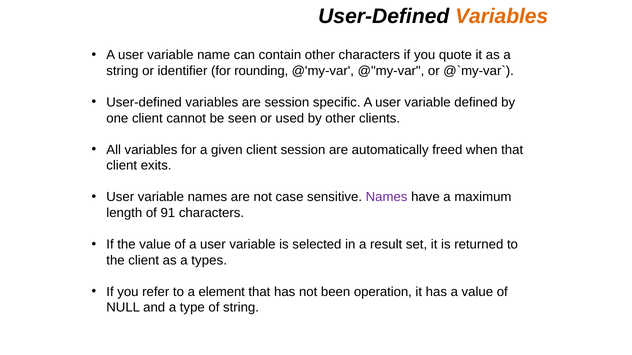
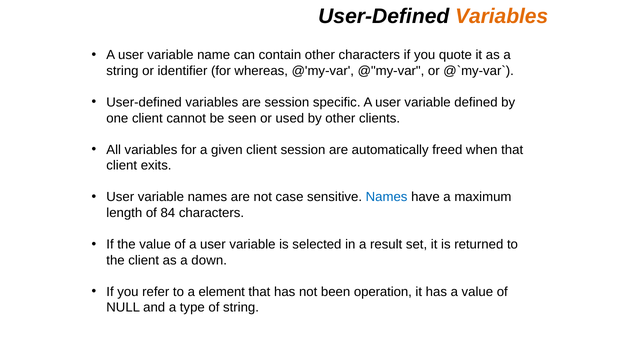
rounding: rounding -> whereas (261, 71)
Names colour: purple -> blue (387, 197)
91: 91 -> 84 (168, 213)
types: types -> down (209, 261)
